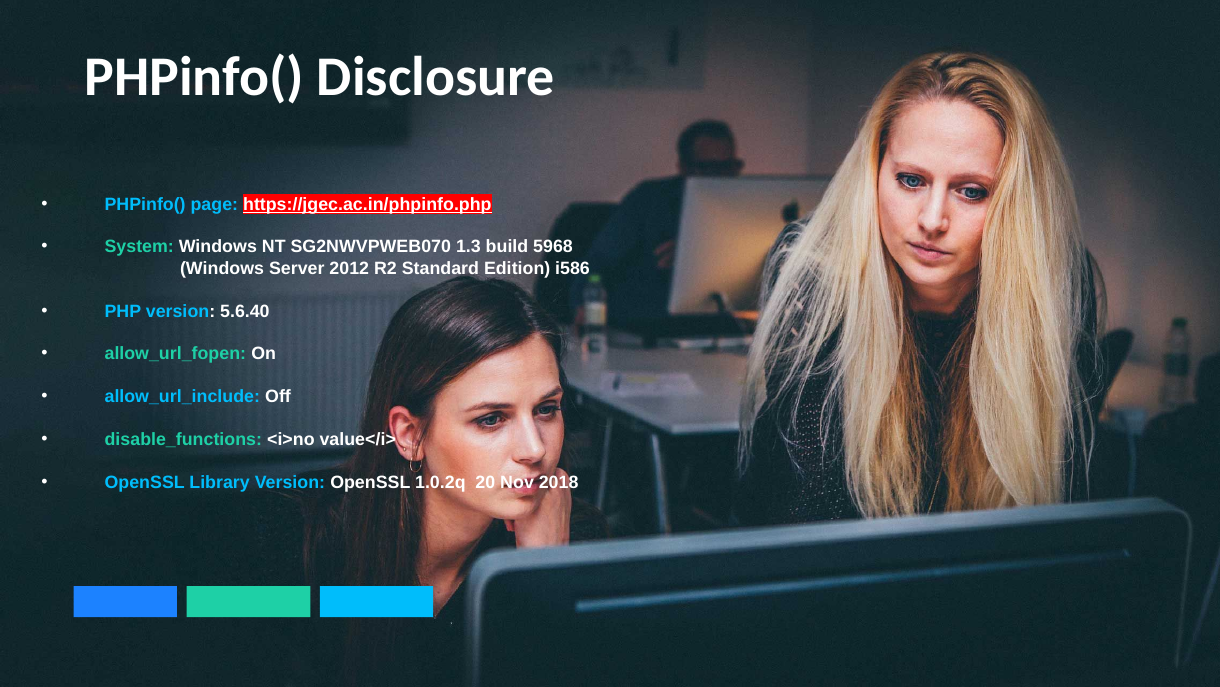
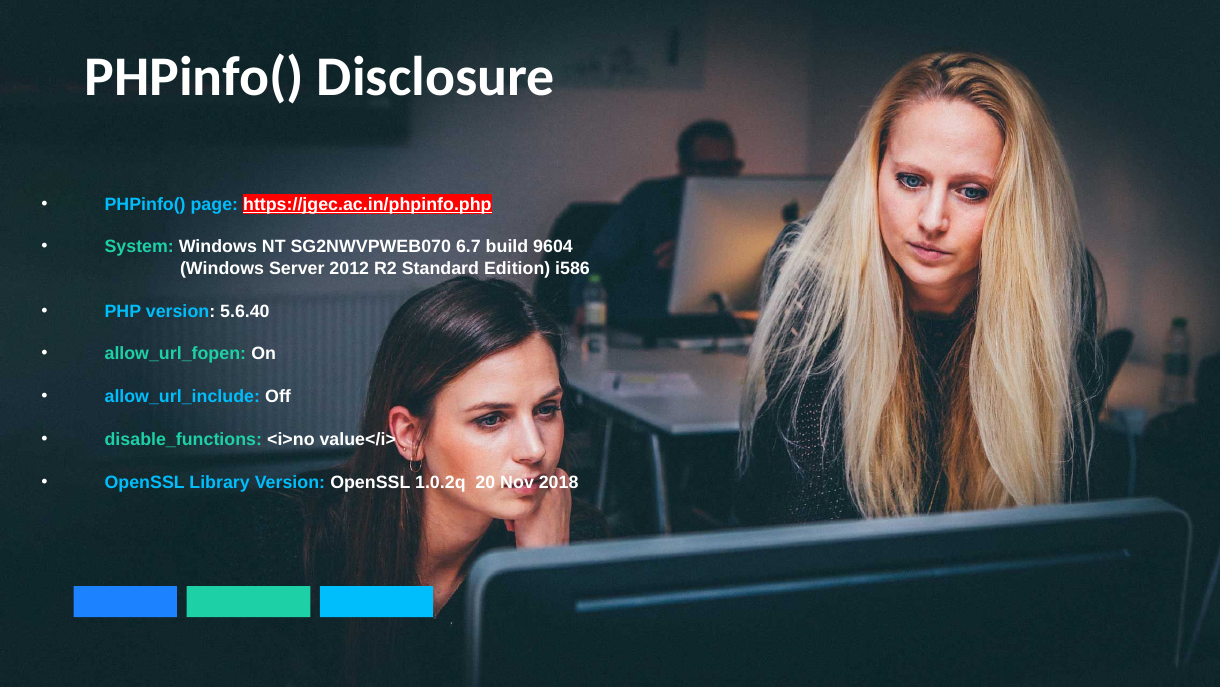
1.3: 1.3 -> 6.7 (468, 247)
5968: 5968 -> 9604 (553, 247)
